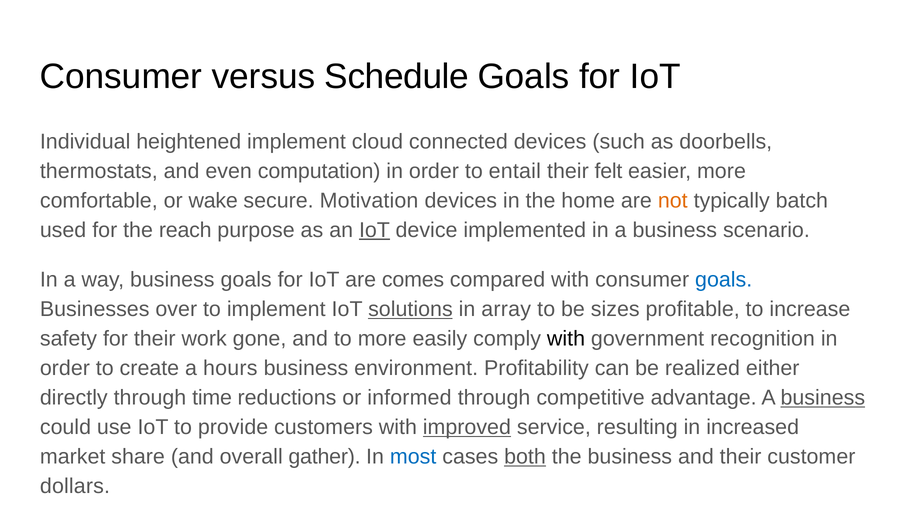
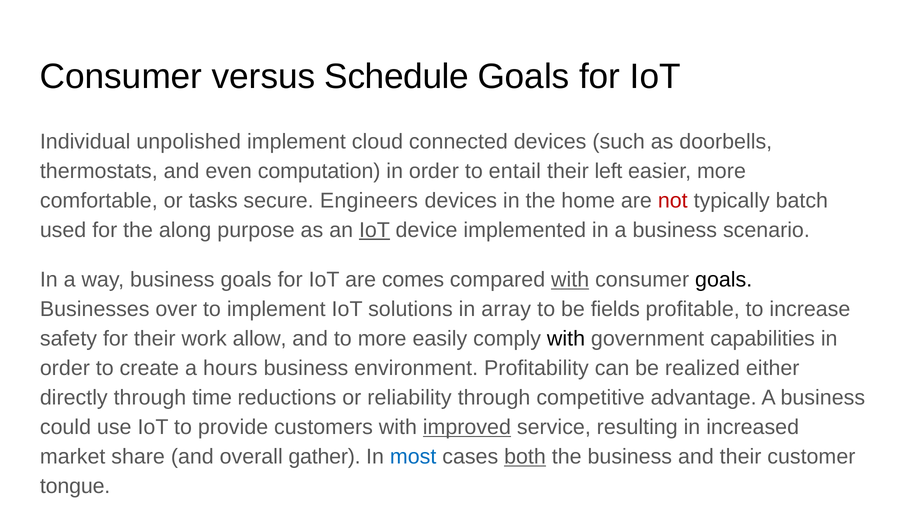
heightened: heightened -> unpolished (189, 141)
felt: felt -> left (608, 171)
wake: wake -> tasks (213, 200)
Motivation: Motivation -> Engineers (369, 200)
not colour: orange -> red (673, 200)
reach: reach -> along (185, 230)
with underline: none -> present (570, 280)
goals colour: blue -> black (724, 280)
solutions underline: present -> none (410, 309)
sizes: sizes -> fields (615, 309)
gone: gone -> allow (260, 339)
recognition: recognition -> capabilities (763, 339)
informed: informed -> reliability (409, 397)
business underline: present -> none (823, 397)
dollars: dollars -> tongue (75, 486)
